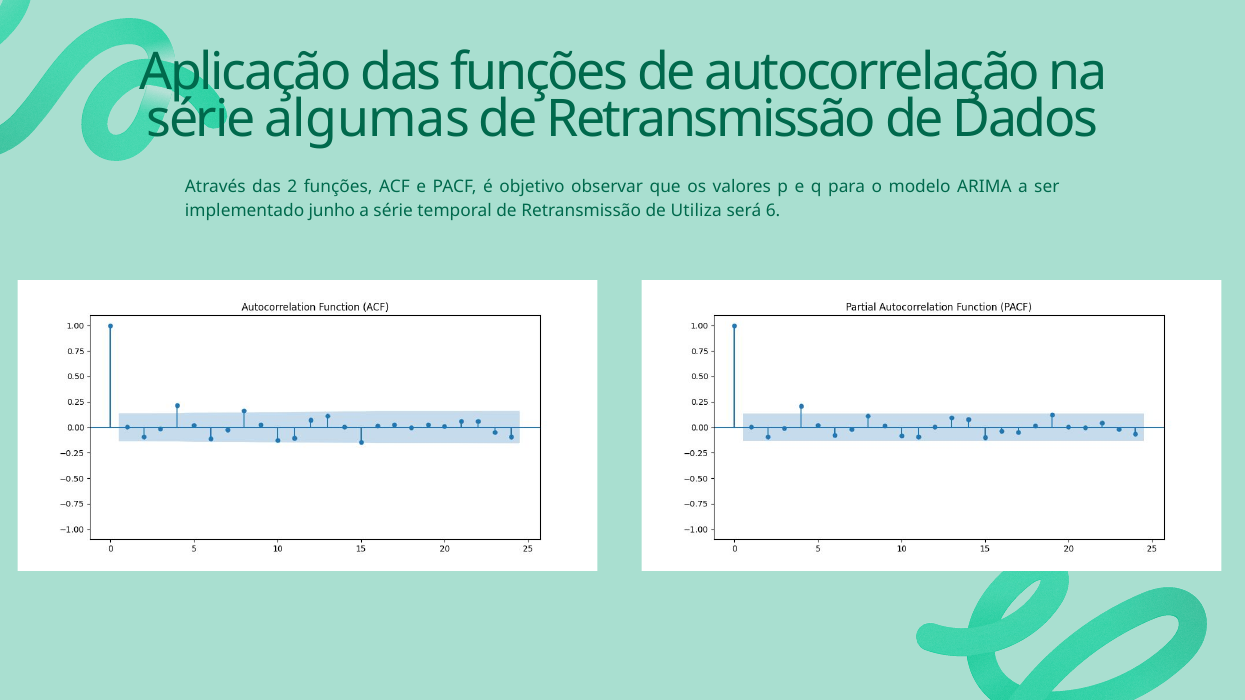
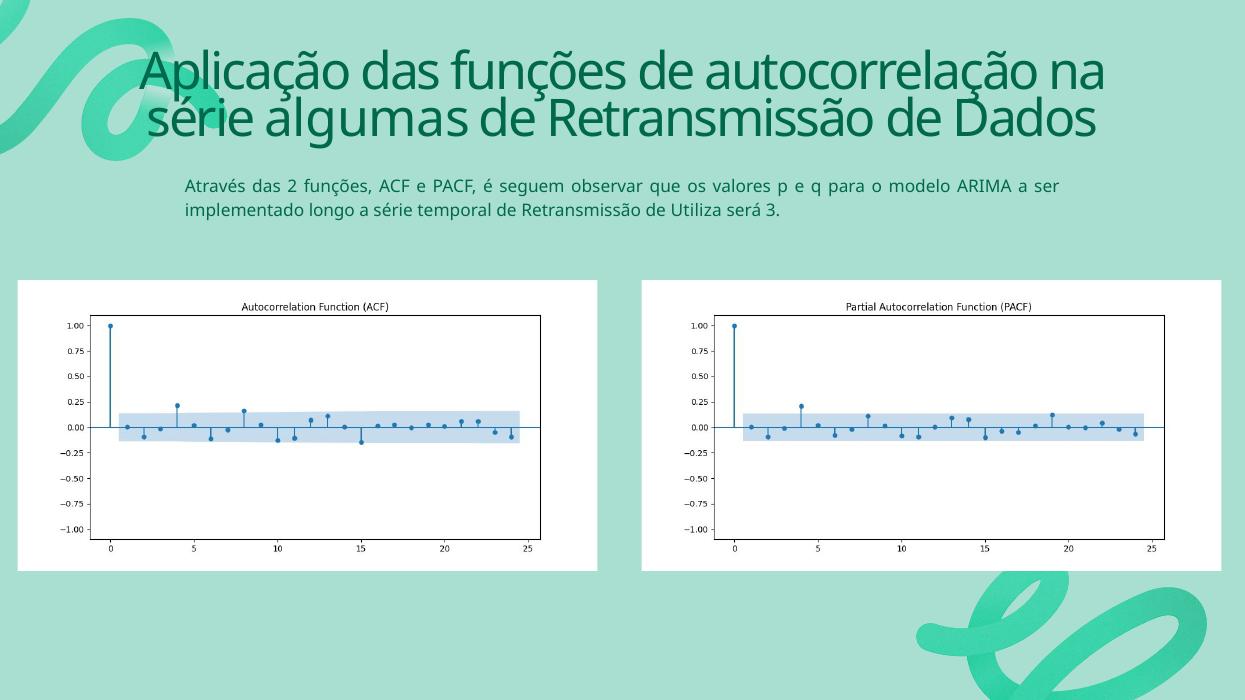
objetivo: objetivo -> seguem (532, 187)
junho: junho -> longo (332, 211)
6: 6 -> 3 (773, 211)
